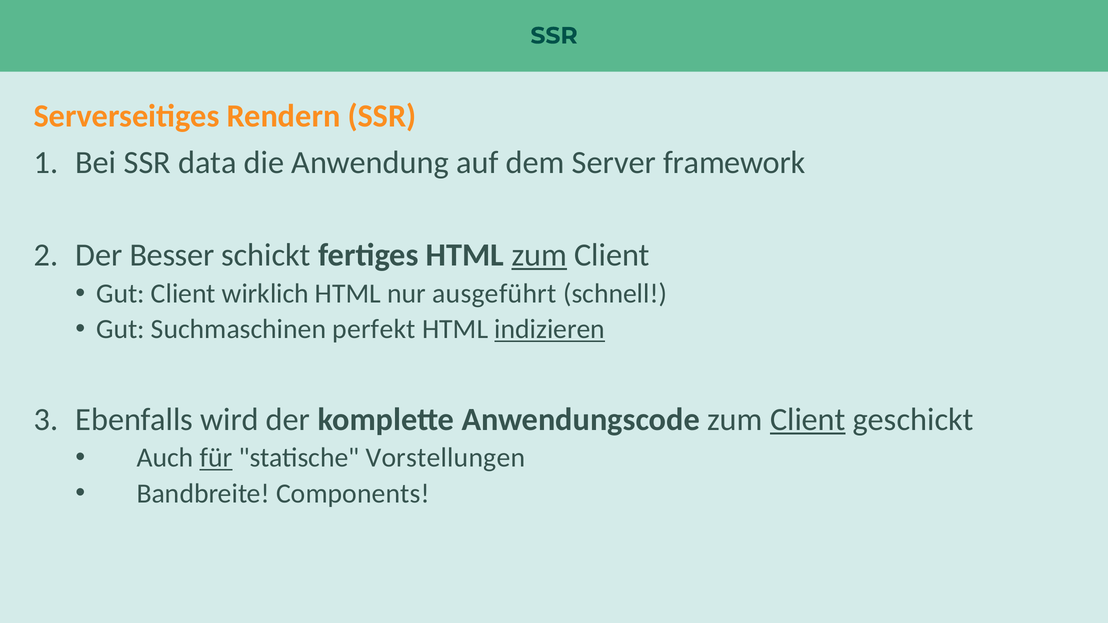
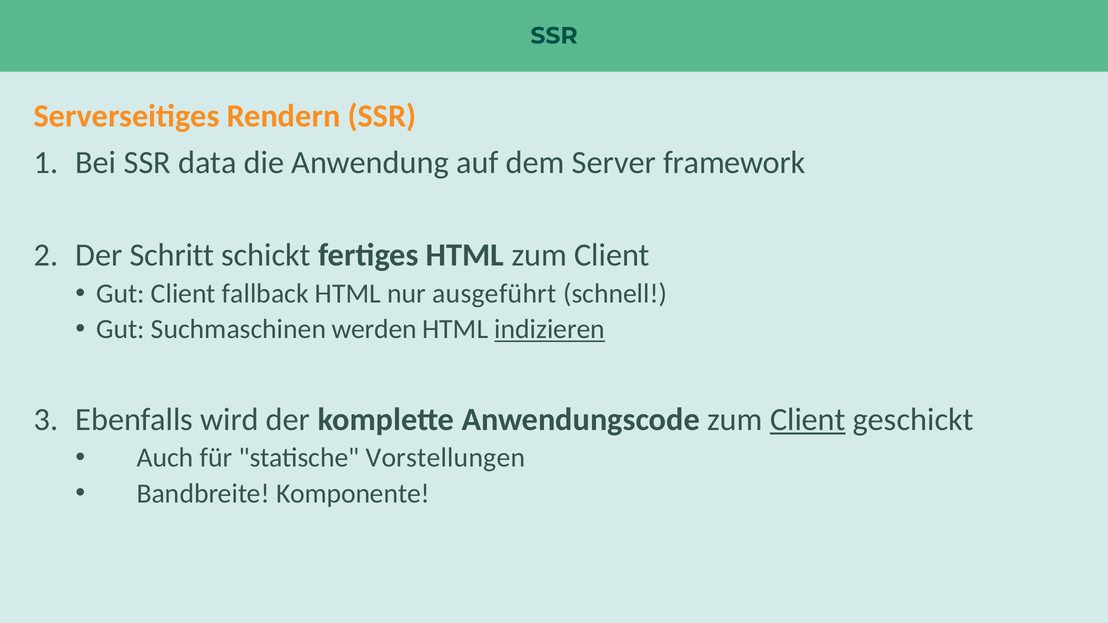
Besser: Besser -> Schritt (172, 255)
zum underline: present -> none (539, 255)
wirklich: wirklich -> fallback (265, 294)
perfekt: perfekt -> werden (374, 329)
für underline: present -> none (216, 458)
Components: Components -> Komponente (353, 494)
